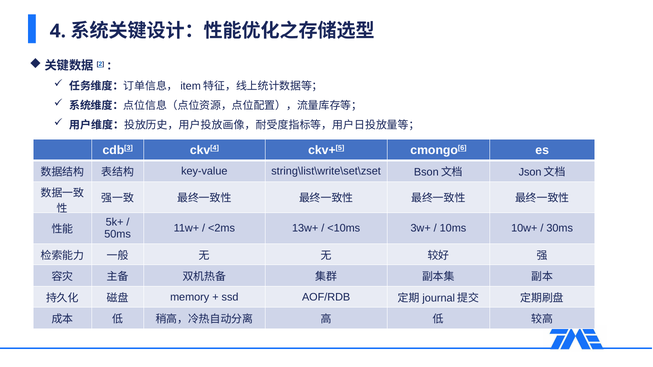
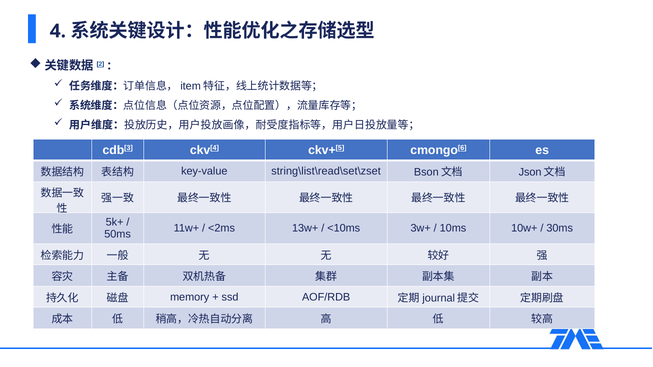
string\list\write\set\zset: string\list\write\set\zset -> string\list\read\set\zset (326, 171)
